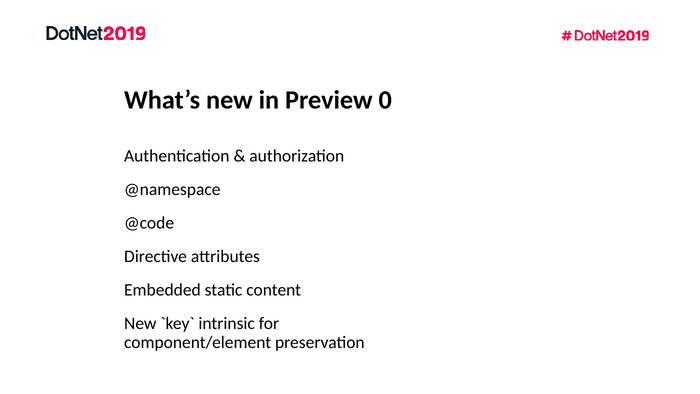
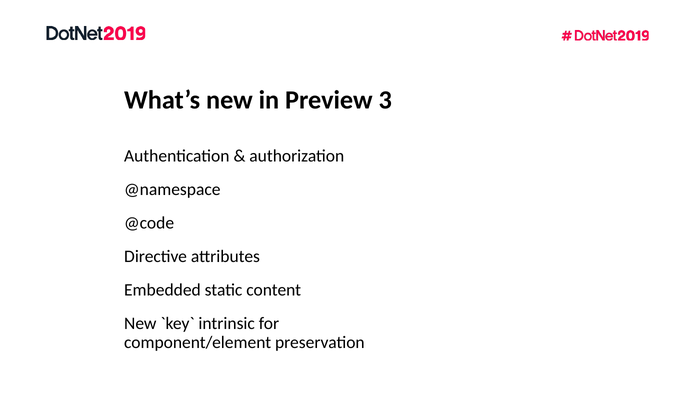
0: 0 -> 3 (385, 100)
